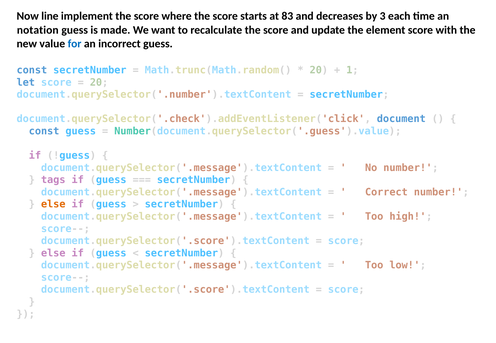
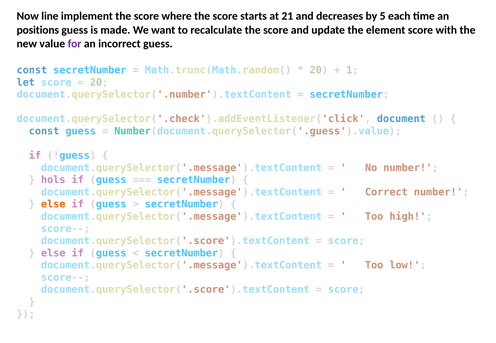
83: 83 -> 21 (287, 16)
3: 3 -> 5 (383, 16)
notation: notation -> positions (38, 30)
for colour: blue -> purple (75, 44)
tags: tags -> hols (53, 180)
